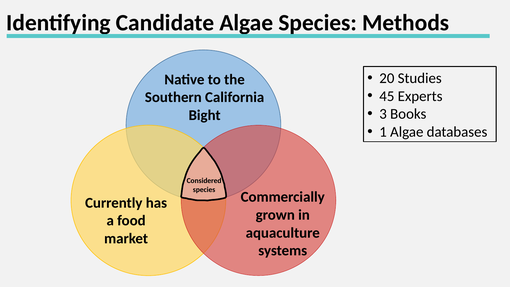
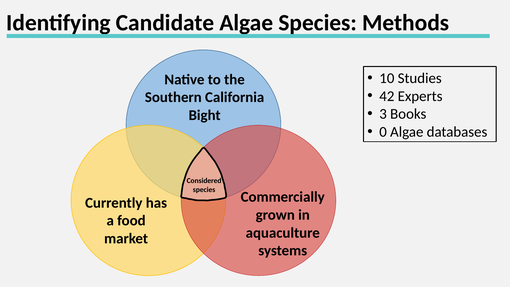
20: 20 -> 10 (387, 78)
45: 45 -> 42 (387, 96)
1: 1 -> 0 (383, 132)
